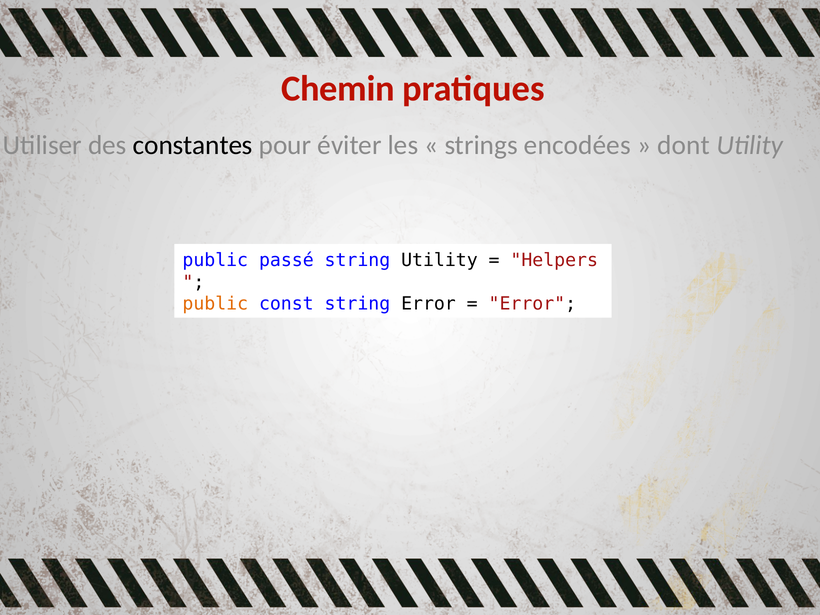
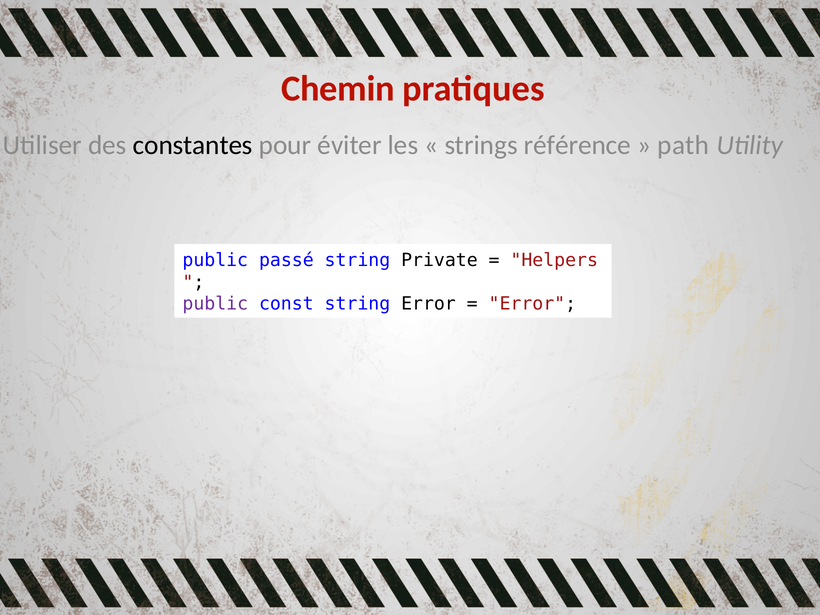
encodées: encodées -> référence (577, 145)
dont: dont -> path (683, 145)
string Utility: Utility -> Private (439, 260)
public colour: orange -> purple (215, 304)
